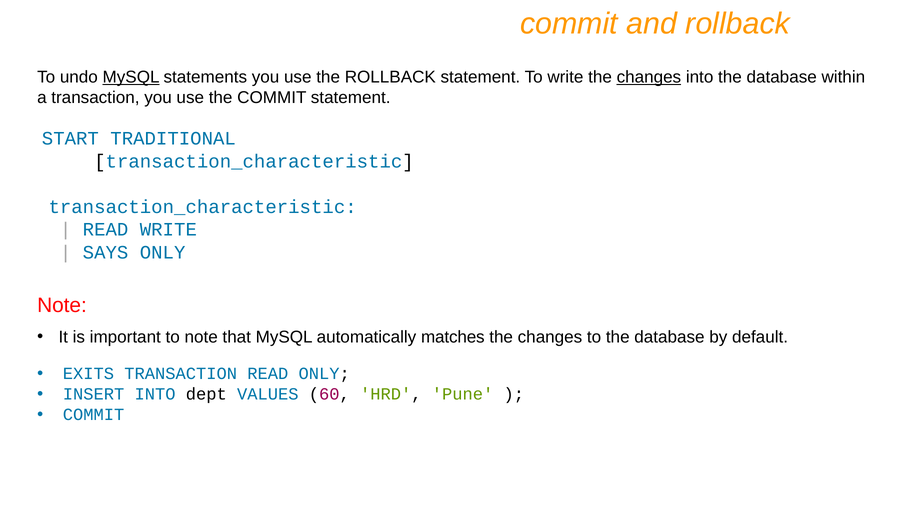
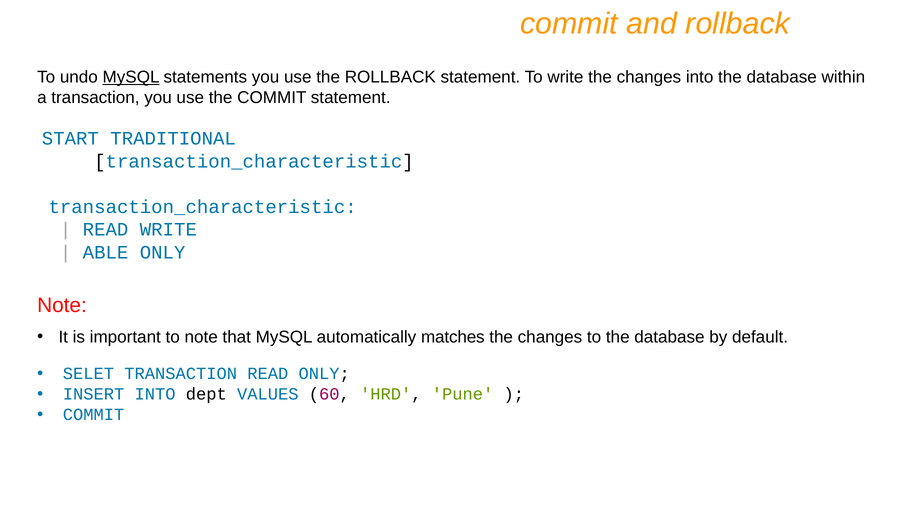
changes underline: present -> none (649, 77)
SAYS: SAYS -> ABLE (106, 253)
EXITS: EXITS -> SELET (88, 374)
